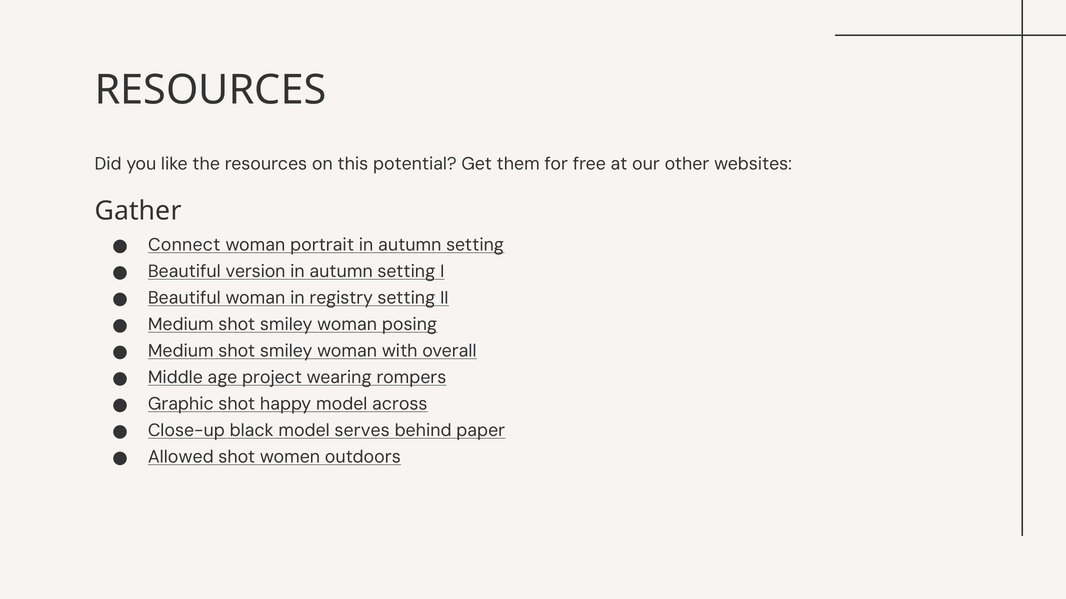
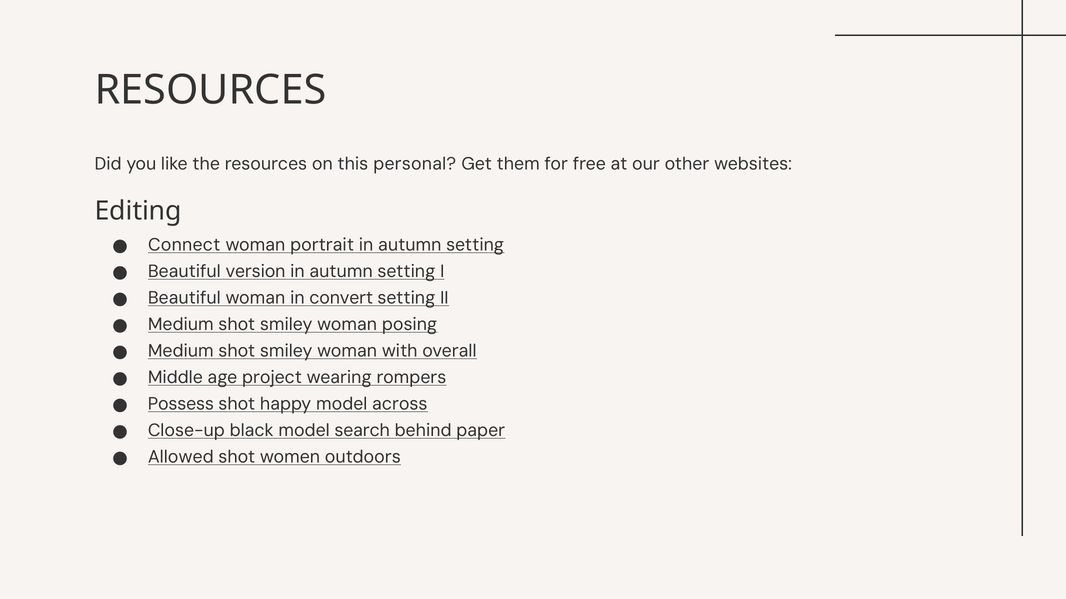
potential: potential -> personal (415, 164)
Gather: Gather -> Editing (138, 211)
registry: registry -> convert (341, 298)
Graphic: Graphic -> Possess (181, 404)
serves: serves -> search (362, 431)
